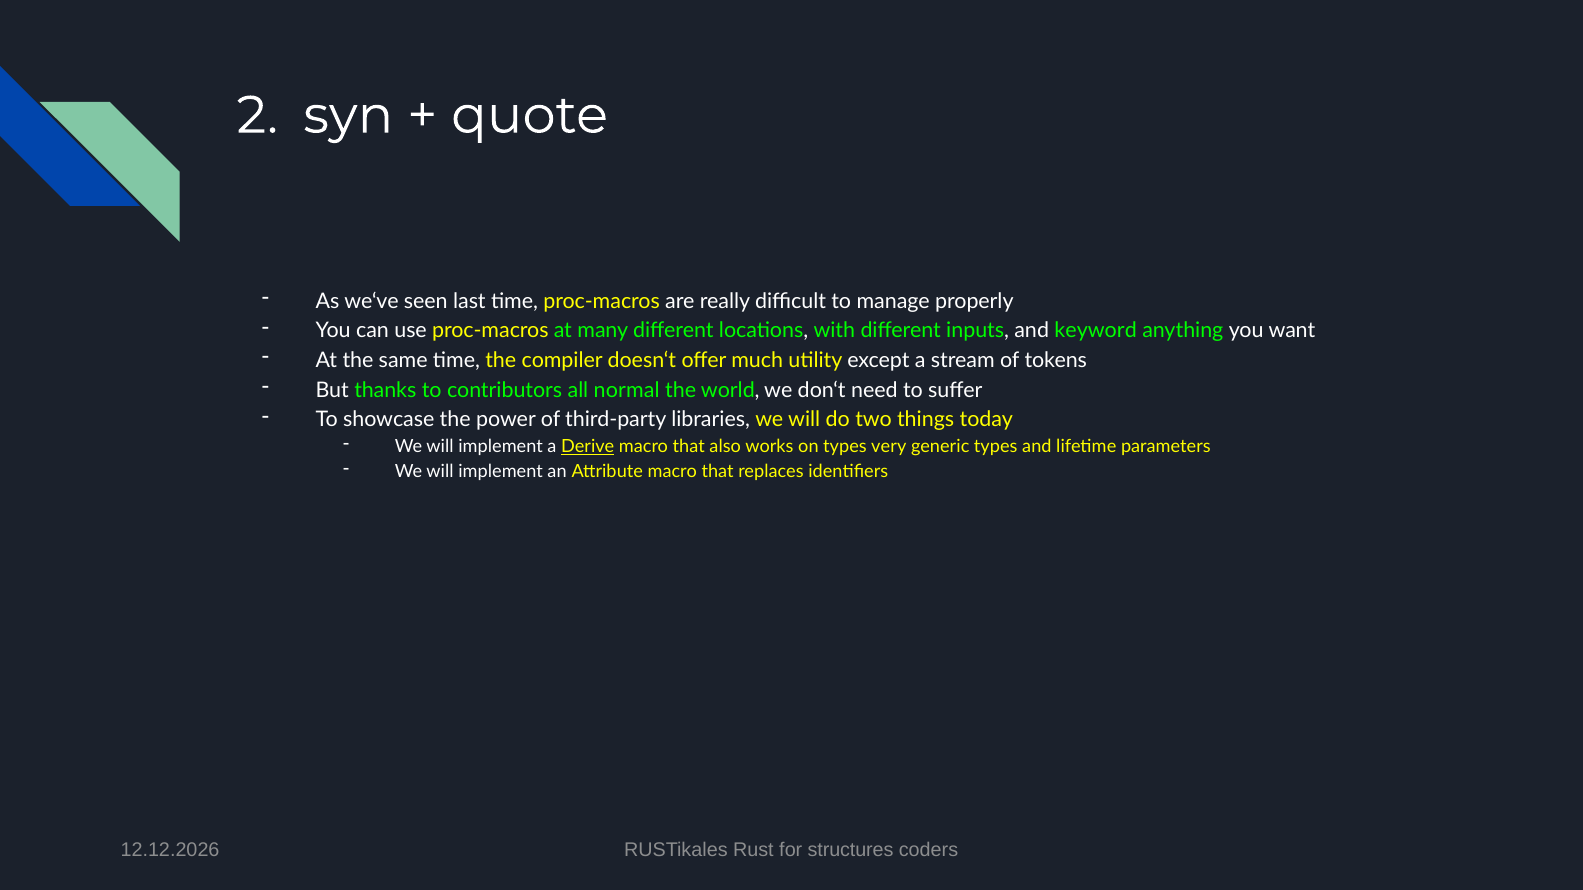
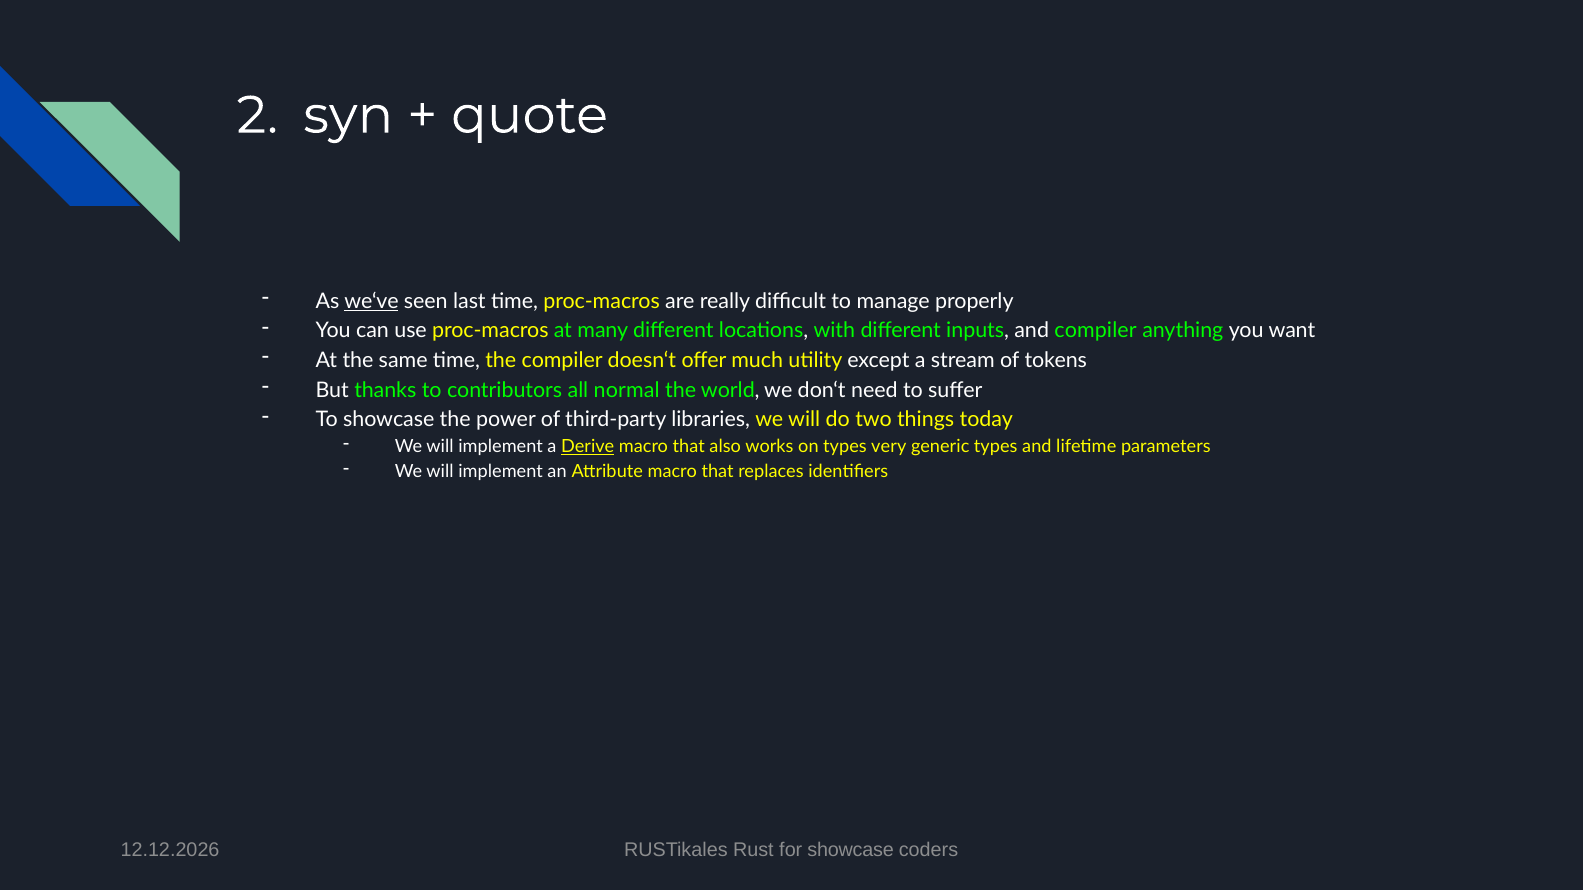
we‘ve underline: none -> present (372, 301)
and keyword: keyword -> compiler (1096, 331)
for structures: structures -> showcase (851, 850)
